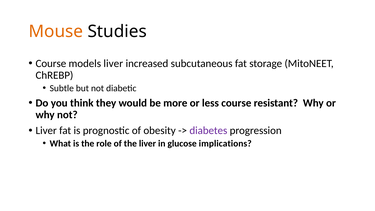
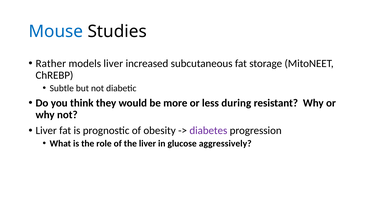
Mouse colour: orange -> blue (56, 32)
Course: Course -> Rather (51, 63)
less course: course -> during (236, 103)
implications: implications -> aggressively (225, 143)
